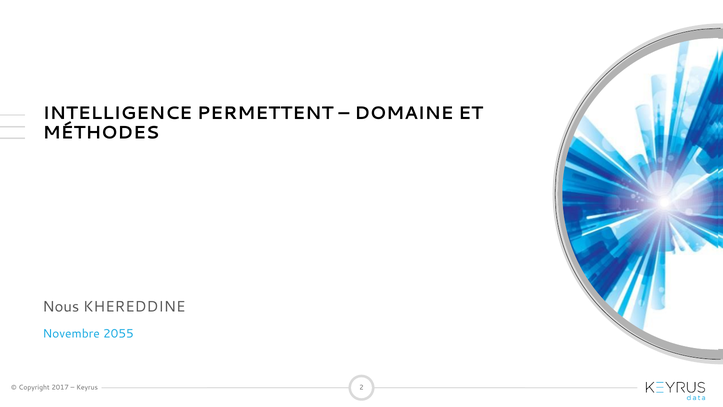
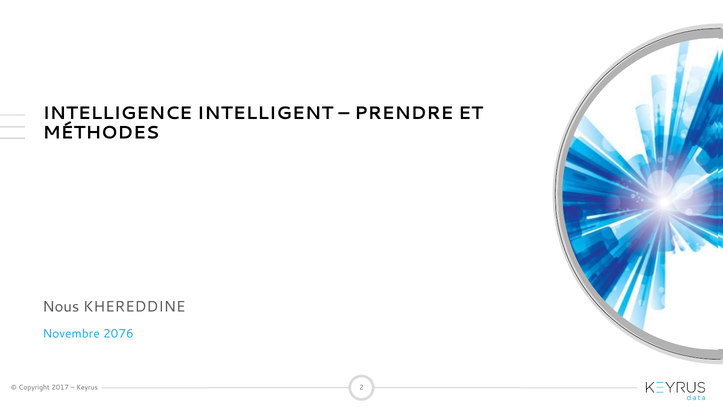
PERMETTENT: PERMETTENT -> INTELLIGENT (265, 113)
DOMAINE: DOMAINE -> PRENDRE (404, 113)
2055: 2055 -> 2076 (118, 334)
